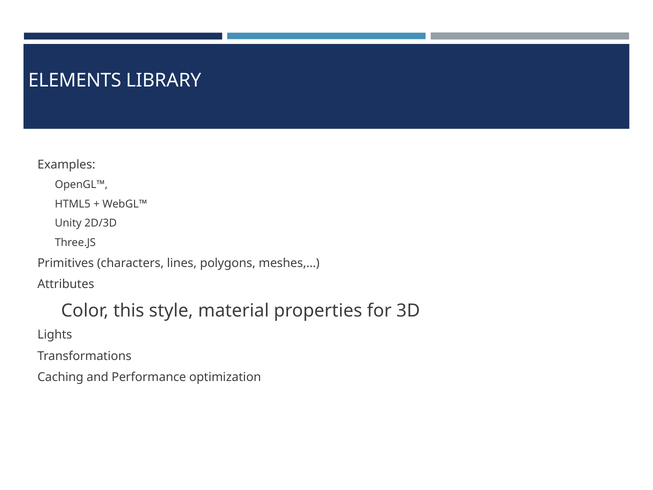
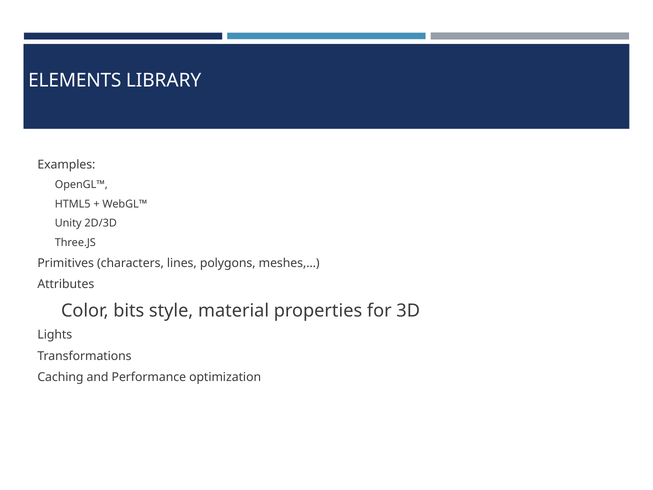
this: this -> bits (129, 310)
